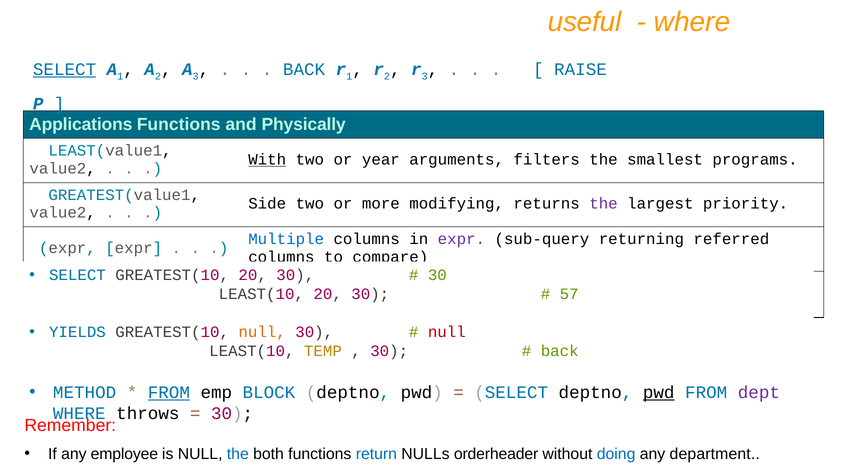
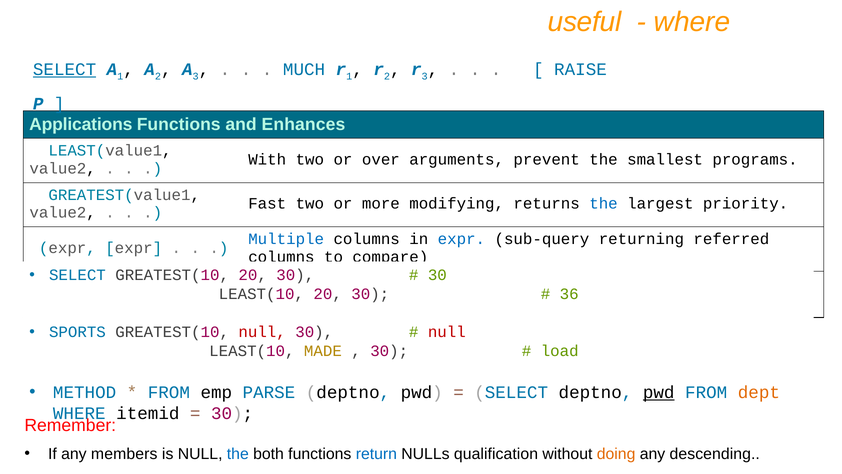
BACK: BACK -> MUCH (304, 70)
Physically: Physically -> Enhances (303, 124)
With underline: present -> none (267, 159)
year: year -> over (381, 159)
filters: filters -> prevent (547, 159)
Side: Side -> Fast (267, 204)
the colour: purple -> blue (603, 204)
expr colour: purple -> blue (461, 239)
57: 57 -> 36 (569, 294)
YIELDS: YIELDS -> SPORTS (77, 332)
null colour: orange -> red (262, 332)
TEMP: TEMP -> MADE (323, 351)
back: back -> load (560, 351)
FROM underline: present -> none (169, 392)
BLOCK: BLOCK -> PARSE (269, 392)
dept colour: purple -> orange (759, 392)
throws: throws -> itemid (148, 413)
employee: employee -> members (124, 453)
orderheader: orderheader -> qualification (496, 453)
doing colour: blue -> orange (616, 453)
department: department -> descending (715, 453)
